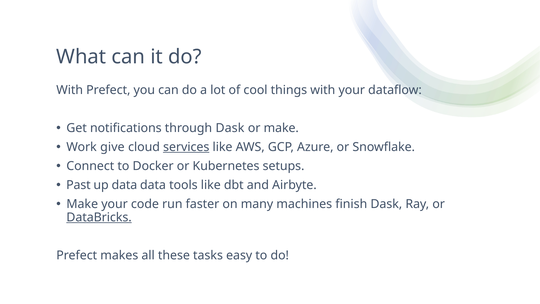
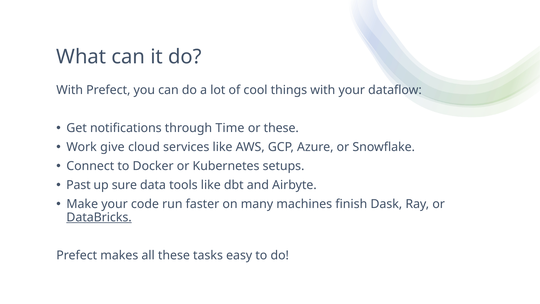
through Dask: Dask -> Time (230, 128)
or make: make -> these (281, 128)
services underline: present -> none (186, 147)
up data: data -> sure (124, 185)
